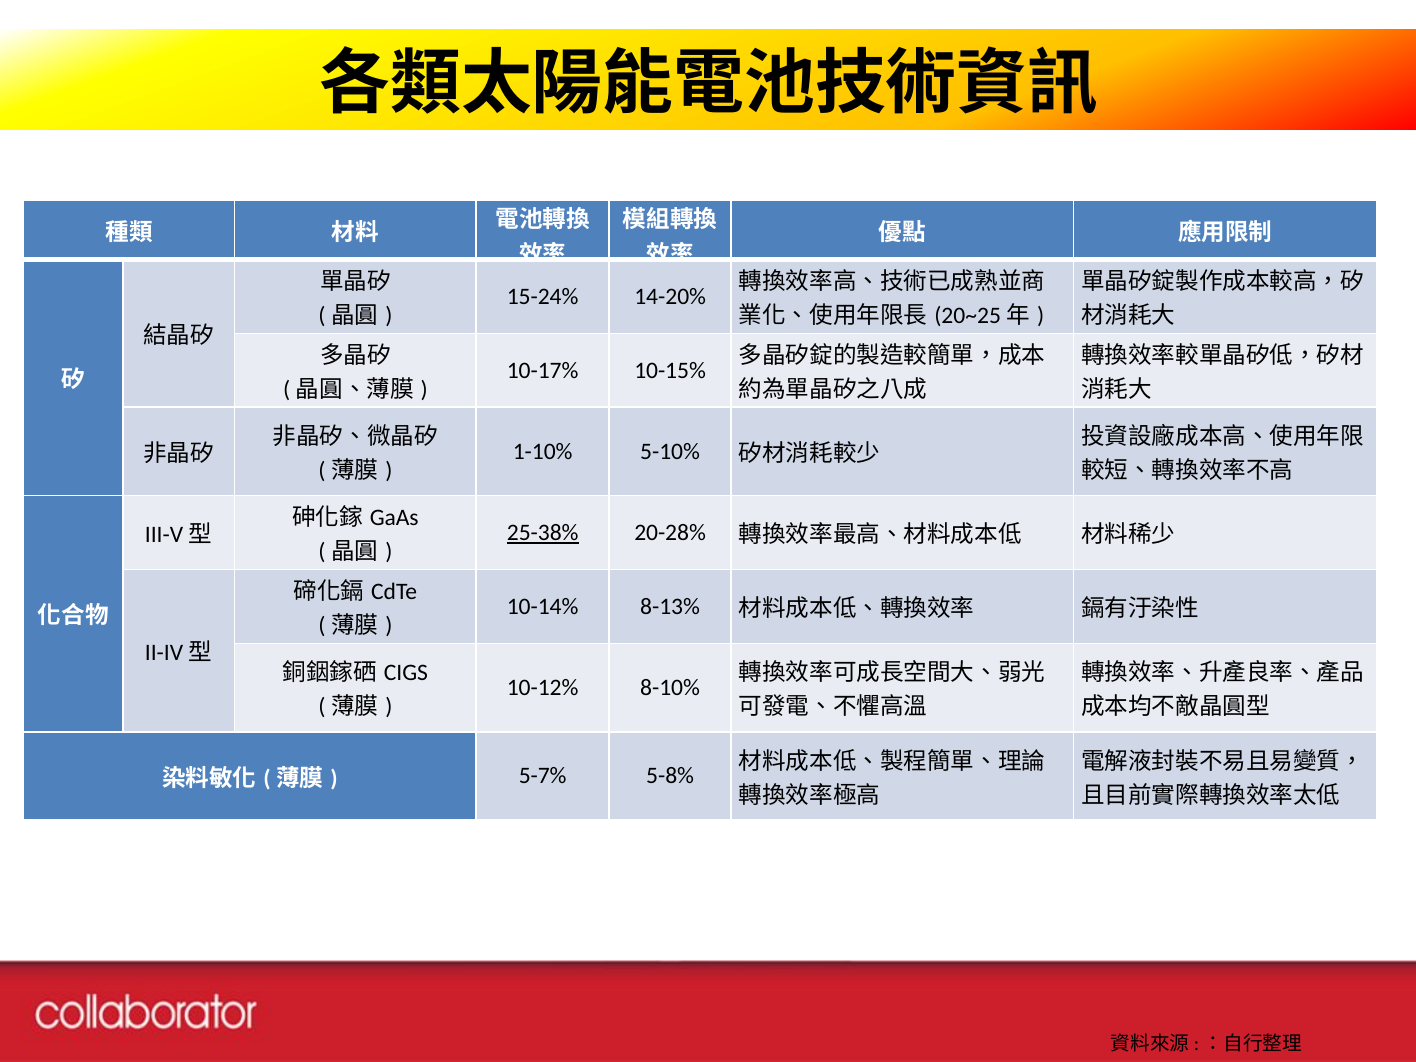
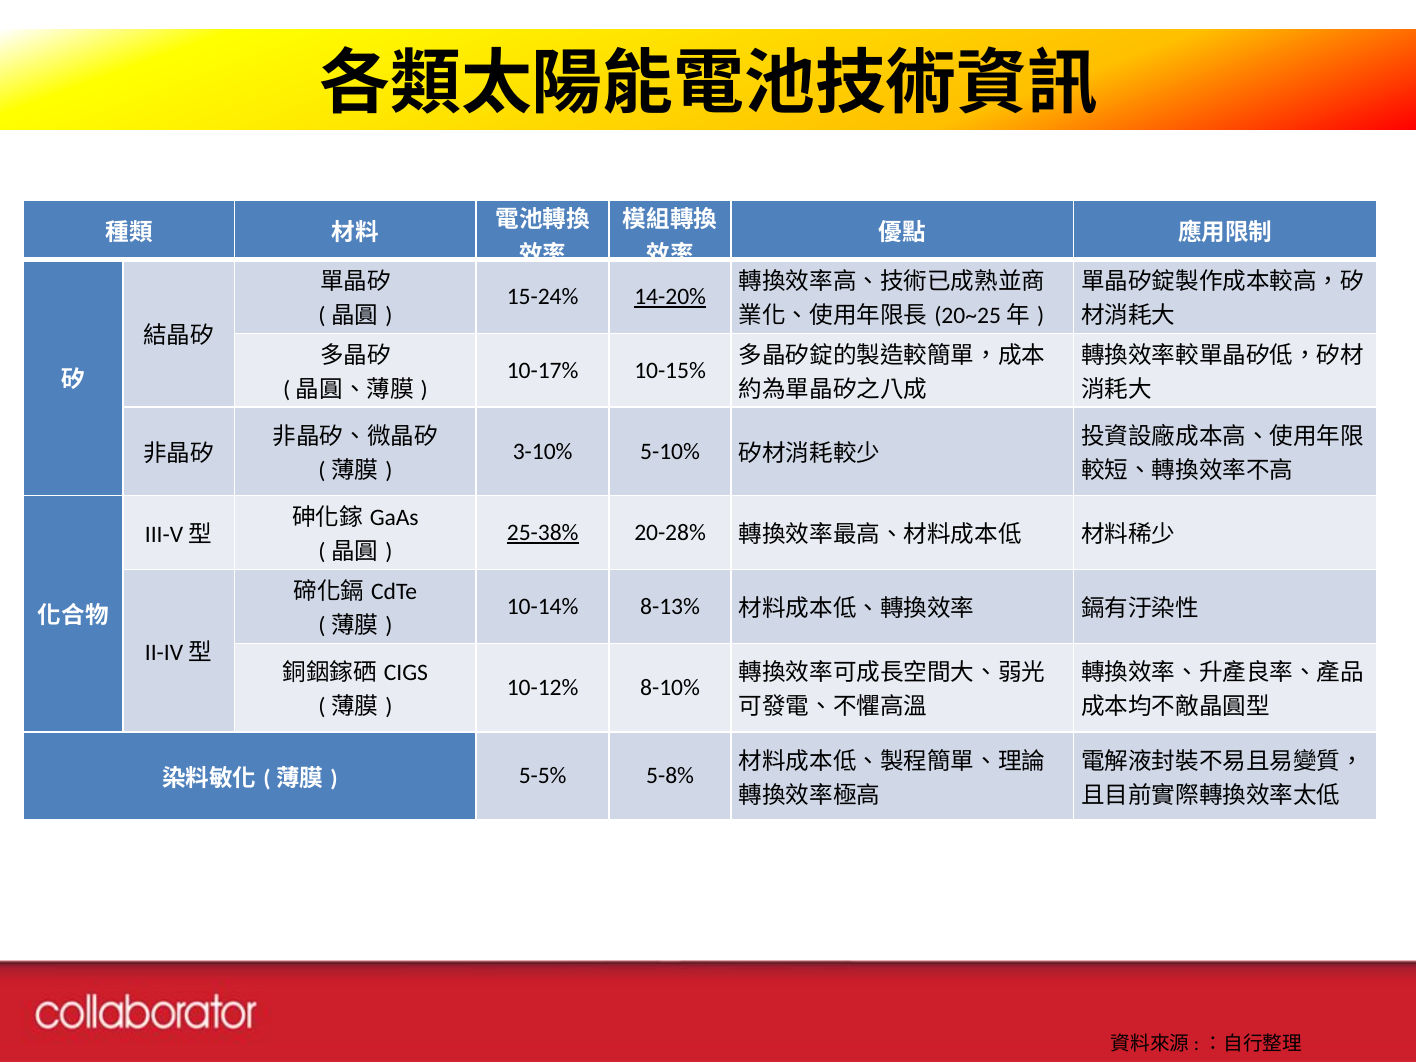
14-20% underline: none -> present (670, 297)
1-10%: 1-10% -> 3-10% (543, 452)
5-7%: 5-7% -> 5-5% (543, 776)
